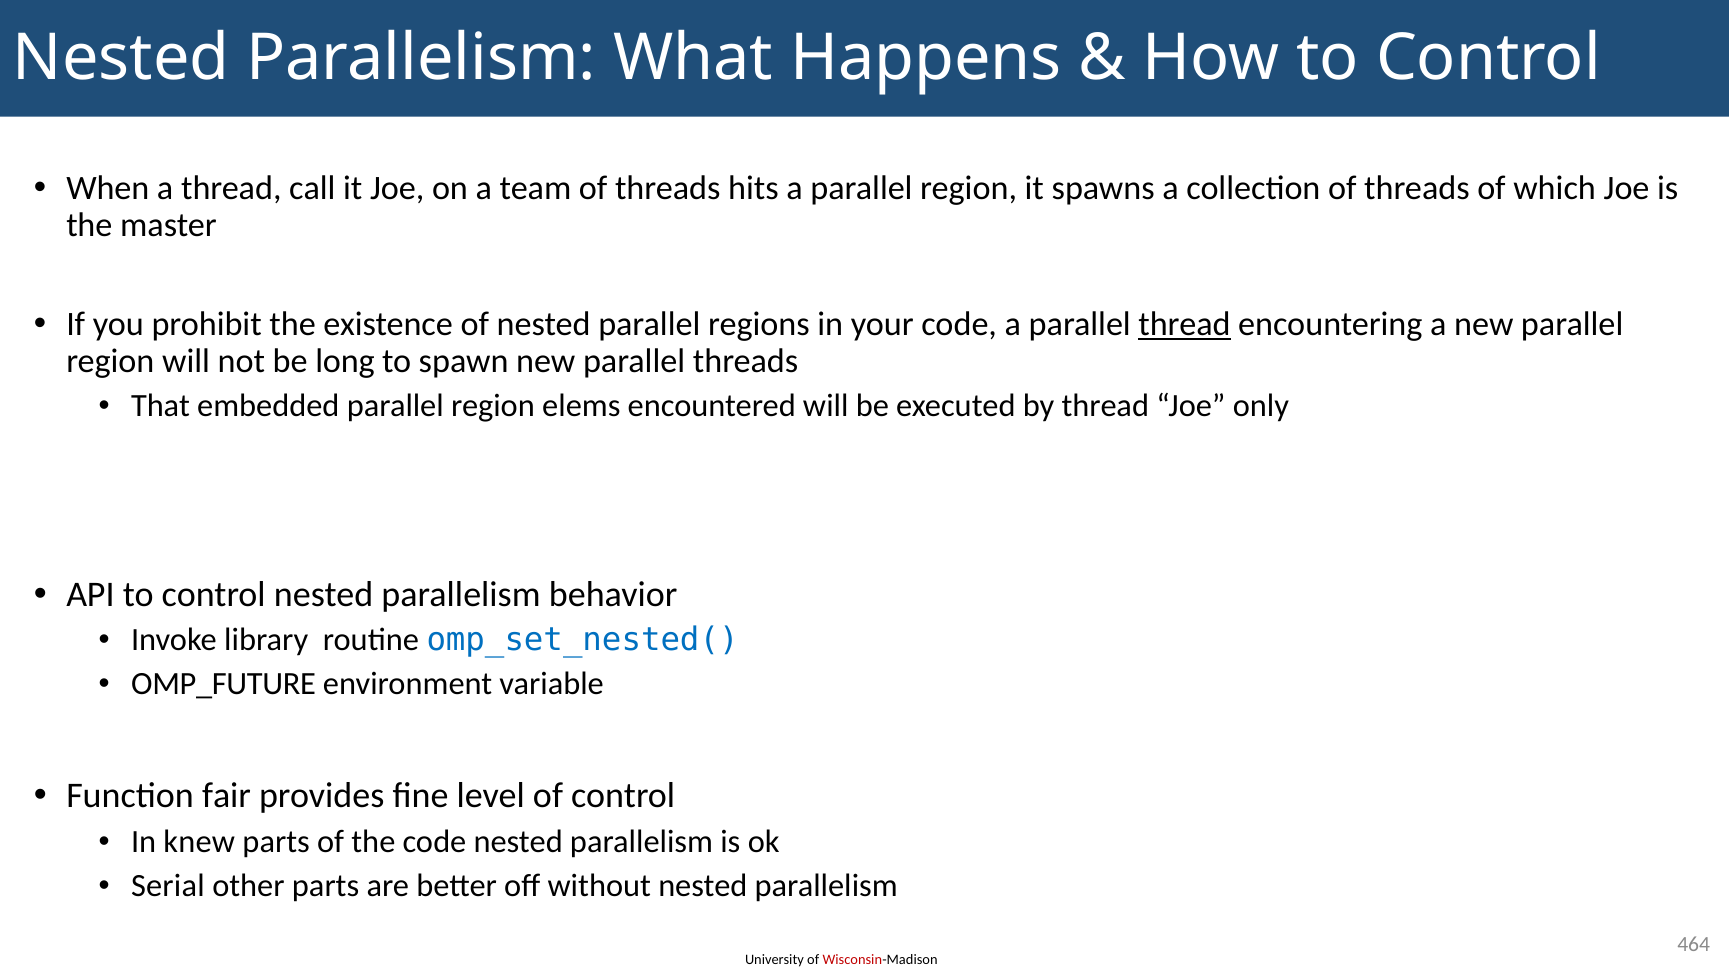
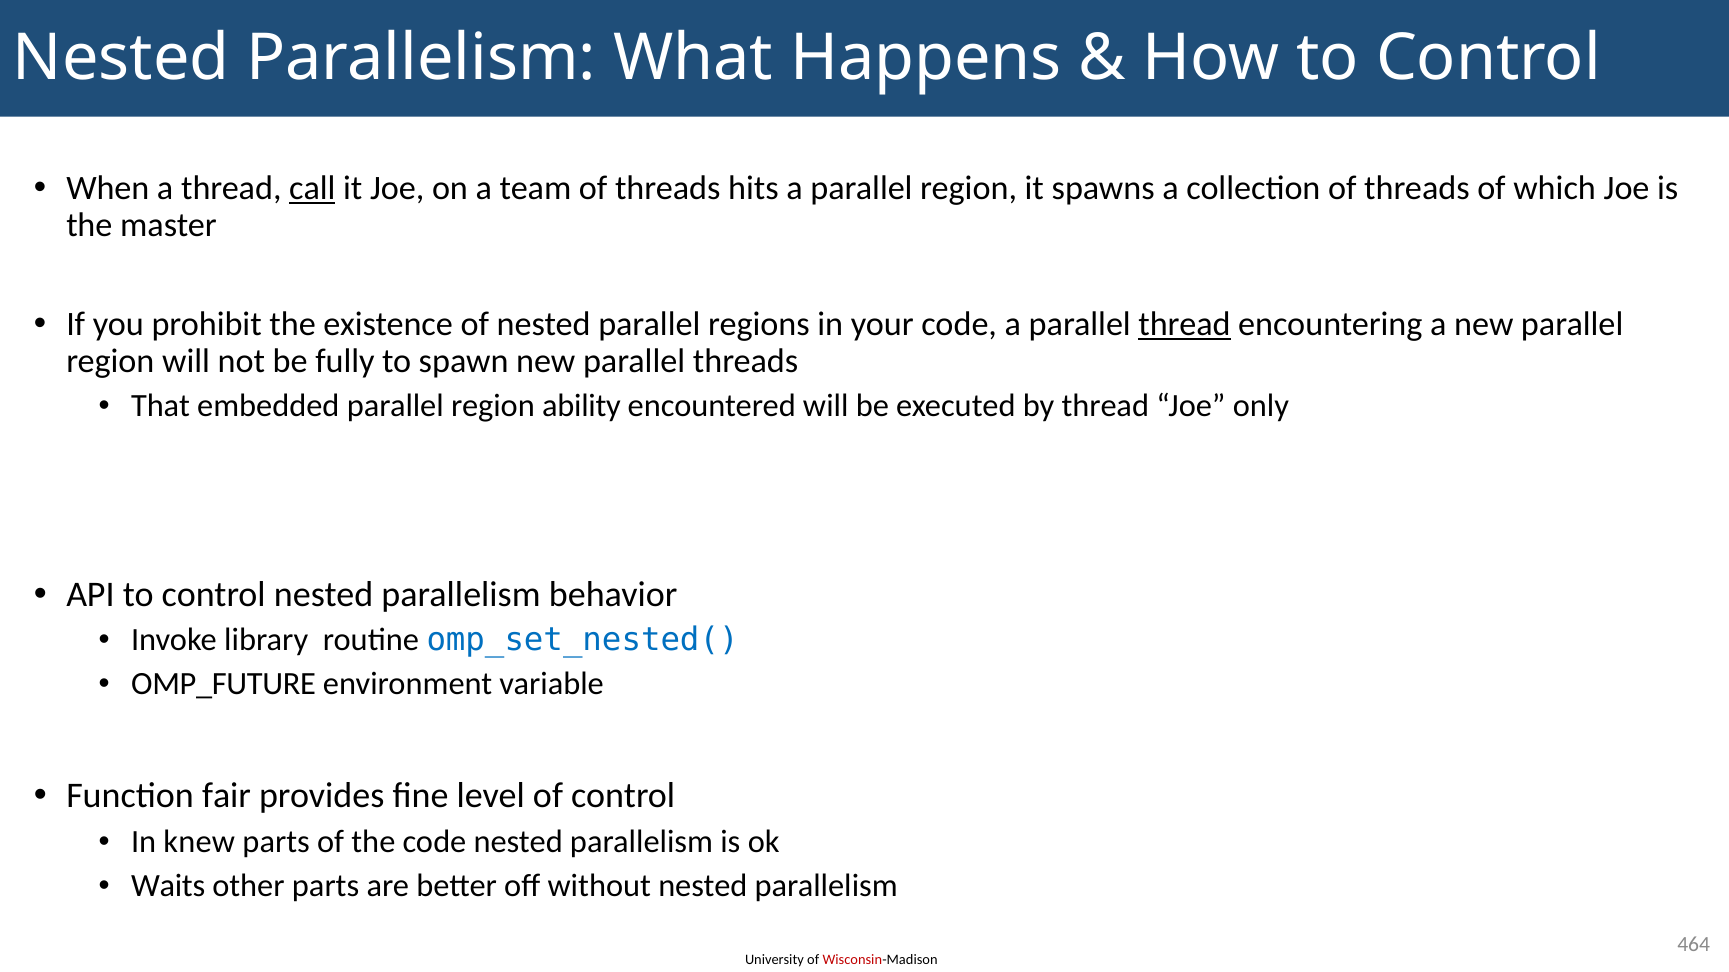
call underline: none -> present (312, 189)
long: long -> fully (345, 361)
elems: elems -> ability (581, 406)
Serial: Serial -> Waits (168, 886)
